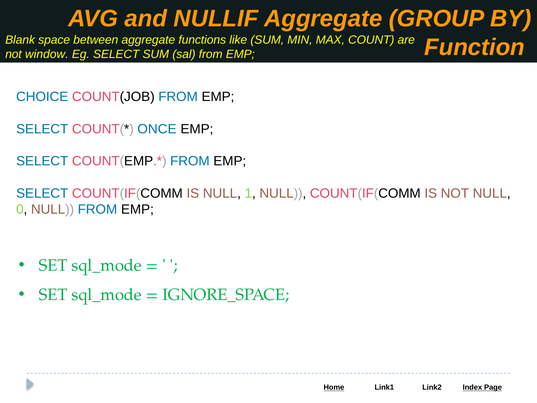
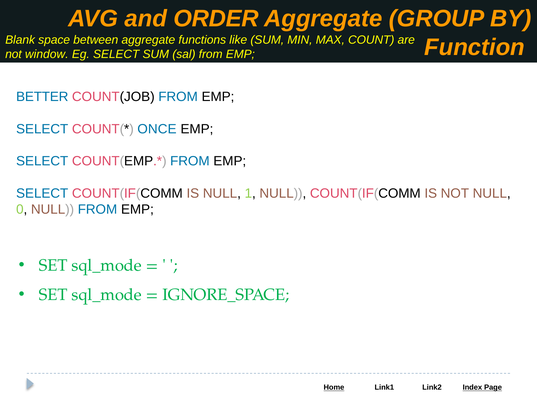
NULLIF: NULLIF -> ORDER (216, 19)
CHOICE: CHOICE -> BETTER (42, 97)
